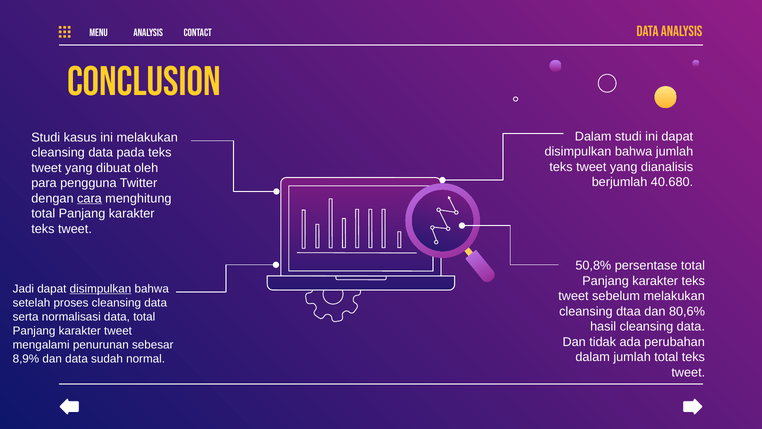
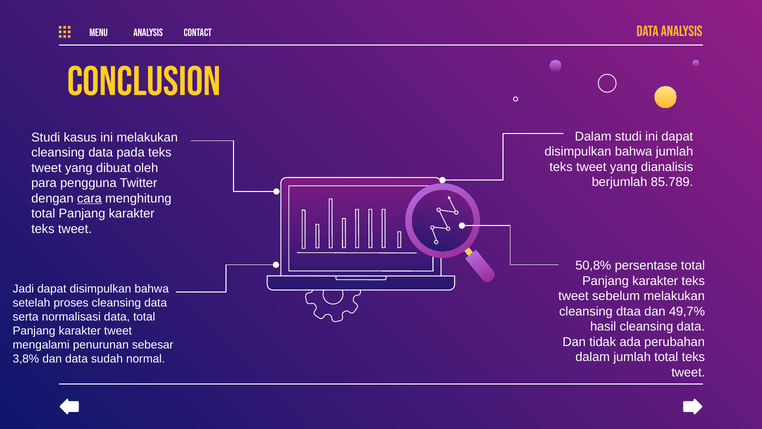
40.680: 40.680 -> 85.789 (672, 182)
disimpulkan underline: present -> none (100, 289)
80,6%: 80,6% -> 49,7% (687, 311)
8,9%: 8,9% -> 3,8% (26, 358)
